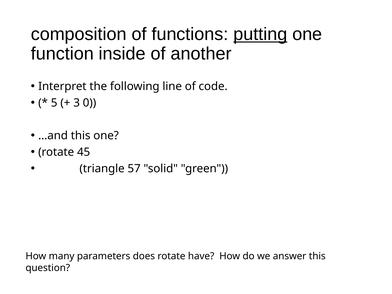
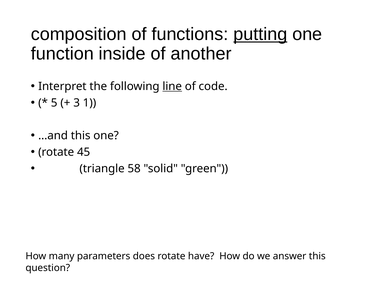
line underline: none -> present (172, 86)
0: 0 -> 1 (89, 103)
57: 57 -> 58 (134, 169)
